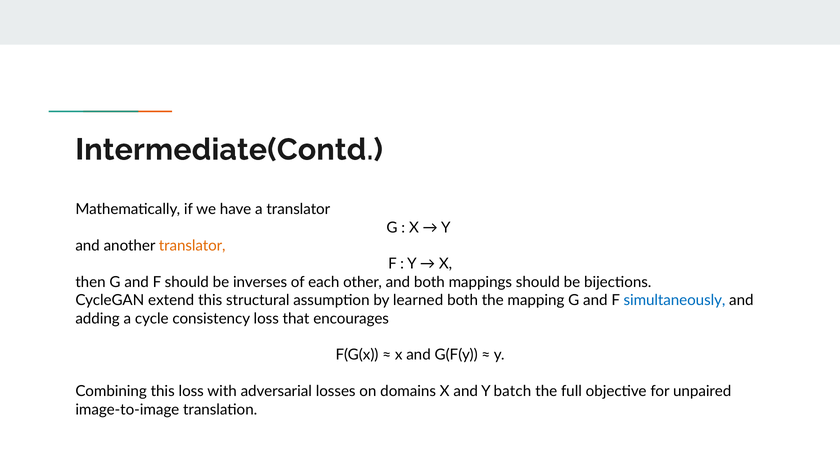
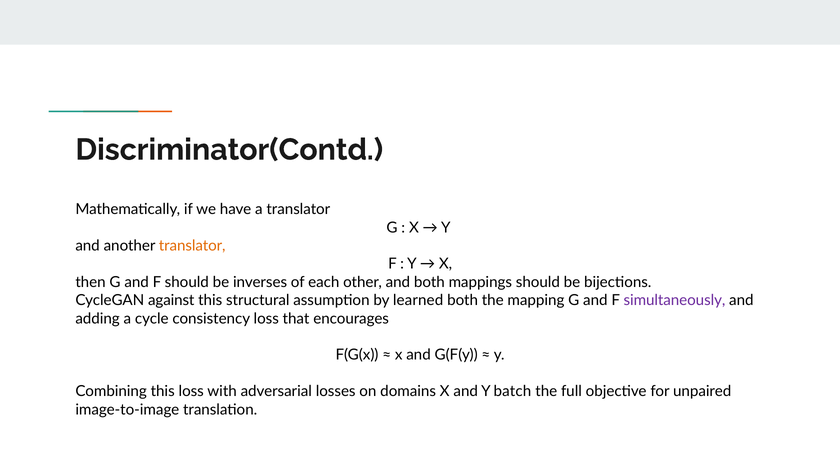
Intermediate(Contd: Intermediate(Contd -> Discriminator(Contd (229, 150)
extend: extend -> against (171, 301)
simultaneously colour: blue -> purple (674, 301)
